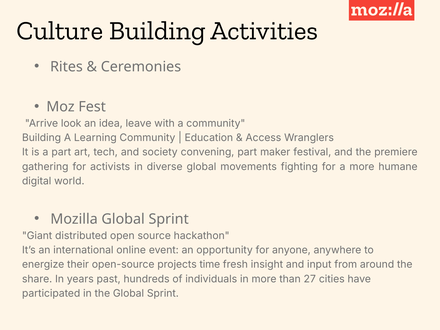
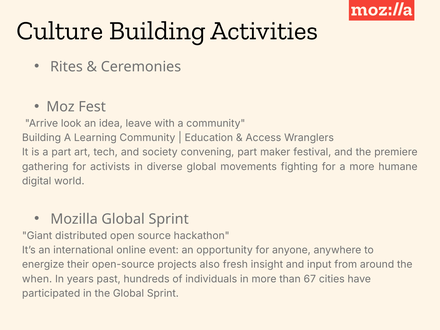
time: time -> also (210, 265)
share: share -> when (37, 279)
27: 27 -> 67 (310, 279)
